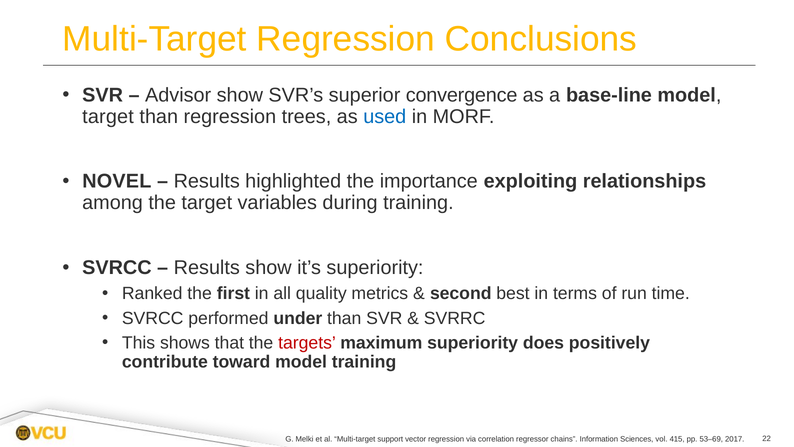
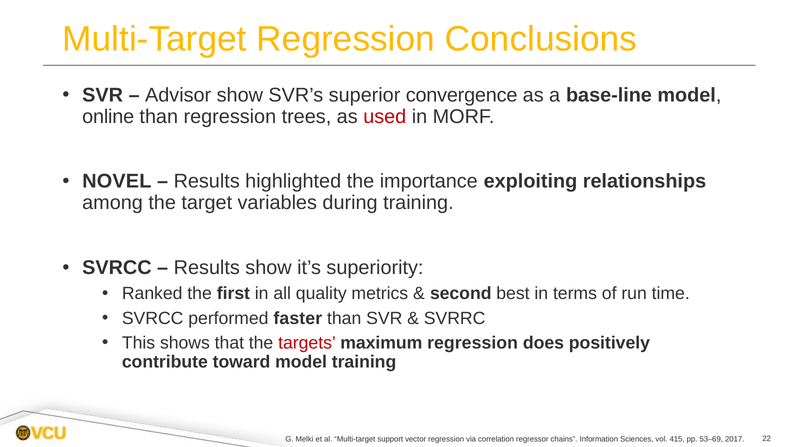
target: target -> online (108, 116)
used colour: blue -> red (385, 116)
under: under -> faster (298, 318)
maximum superiority: superiority -> regression (473, 342)
